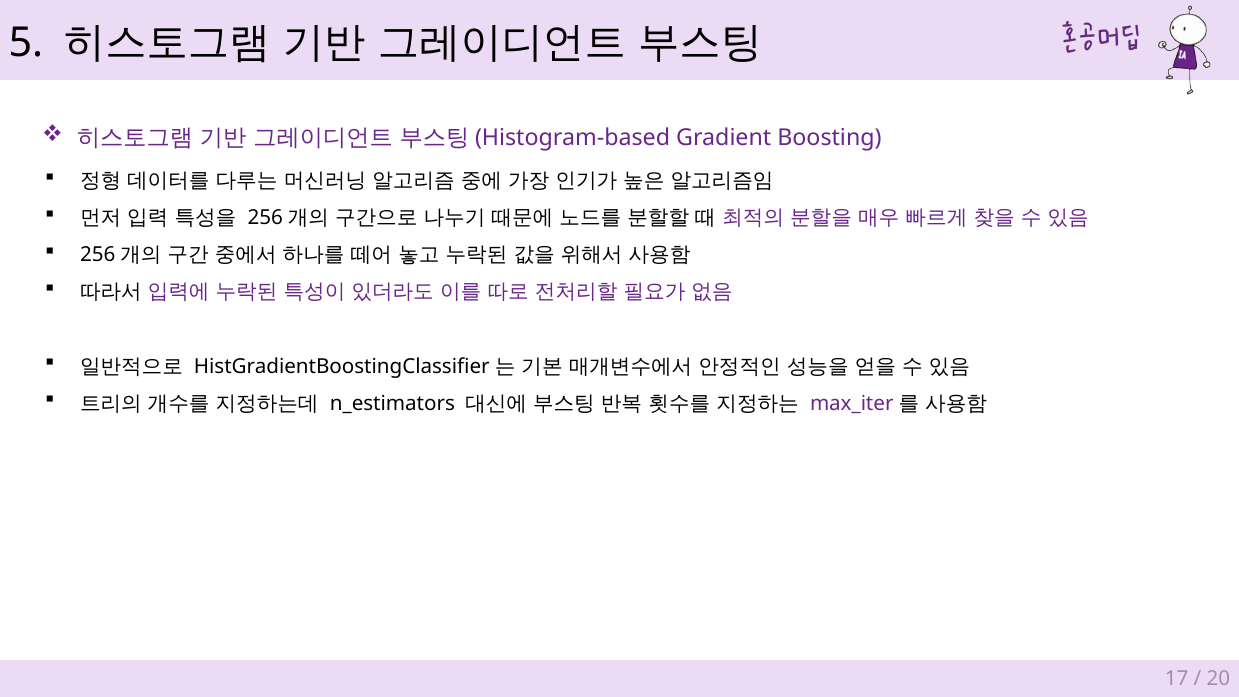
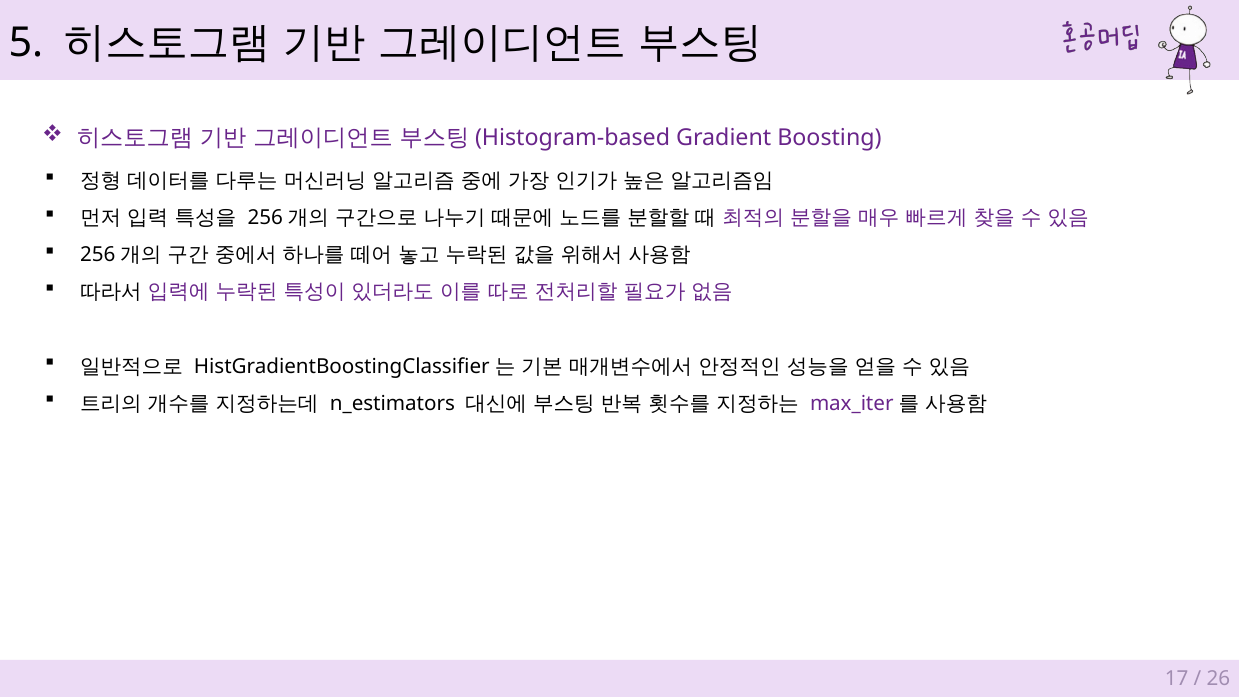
20: 20 -> 26 (1218, 678)
